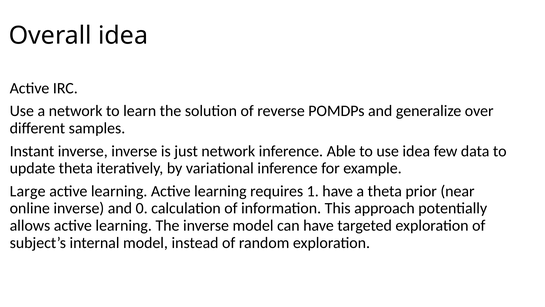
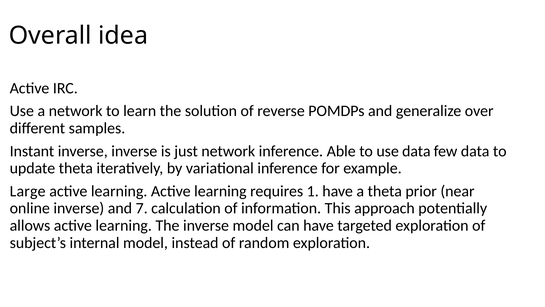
use idea: idea -> data (416, 151)
0: 0 -> 7 (142, 208)
